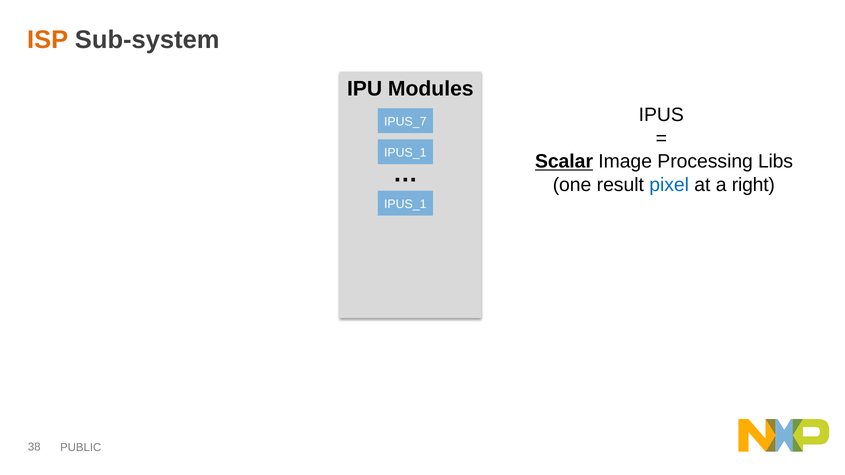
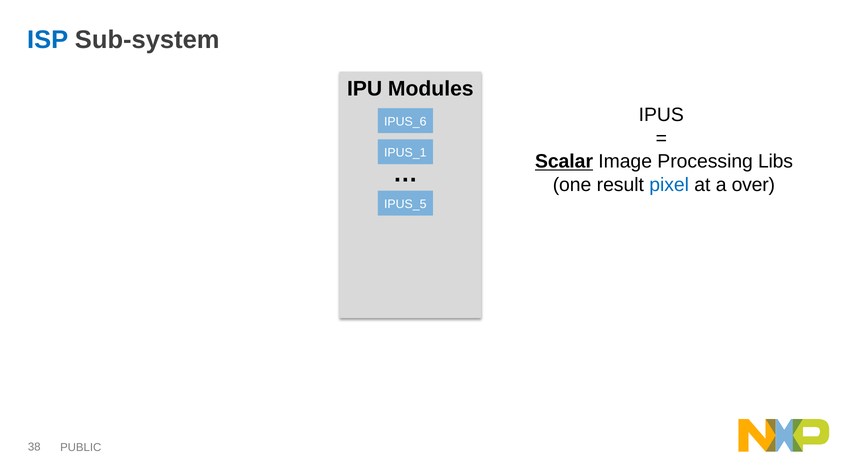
ISP colour: orange -> blue (48, 40)
IPUS_7: IPUS_7 -> IPUS_6 (405, 122)
right: right -> over (753, 185)
IPUS_1: IPUS_1 -> IPUS_5 (405, 204)
